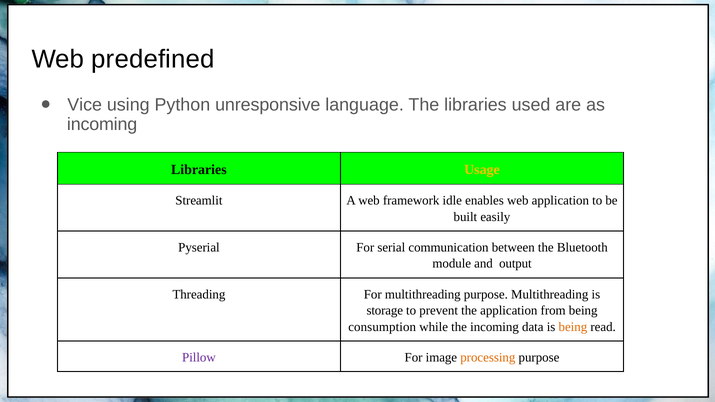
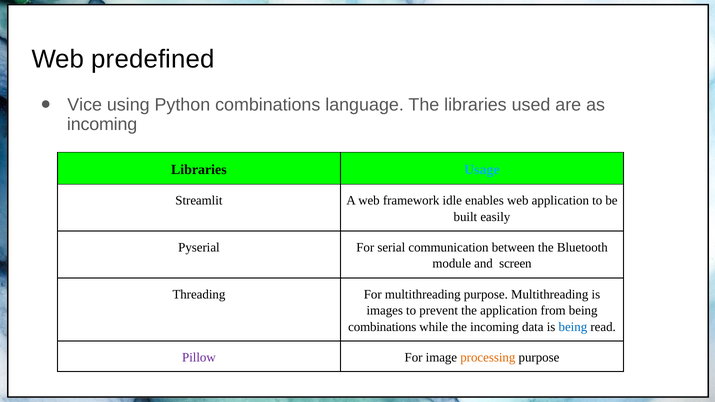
Python unresponsive: unresponsive -> combinations (268, 105)
Usage colour: yellow -> light blue (482, 170)
output: output -> screen (515, 264)
storage: storage -> images (385, 311)
consumption: consumption -> combinations (382, 327)
being colour: orange -> blue (573, 327)
